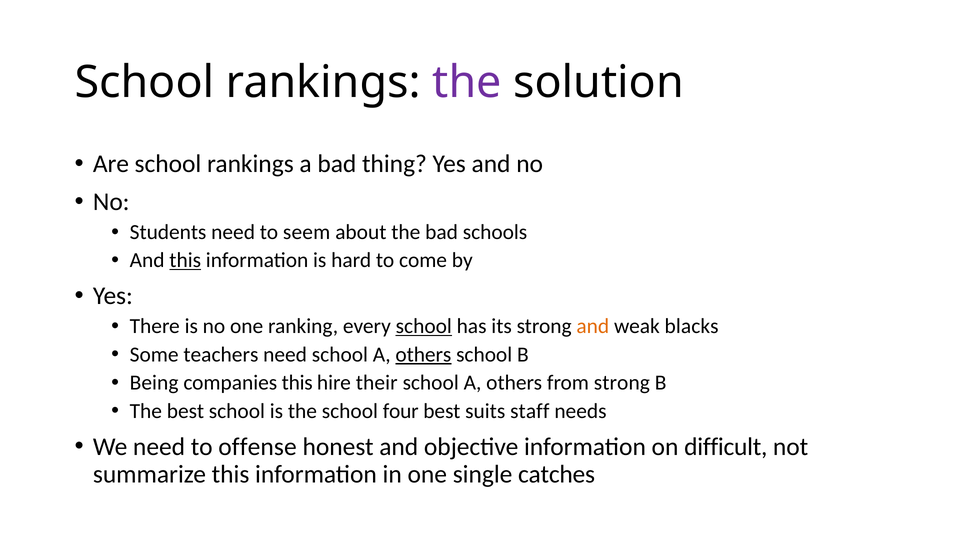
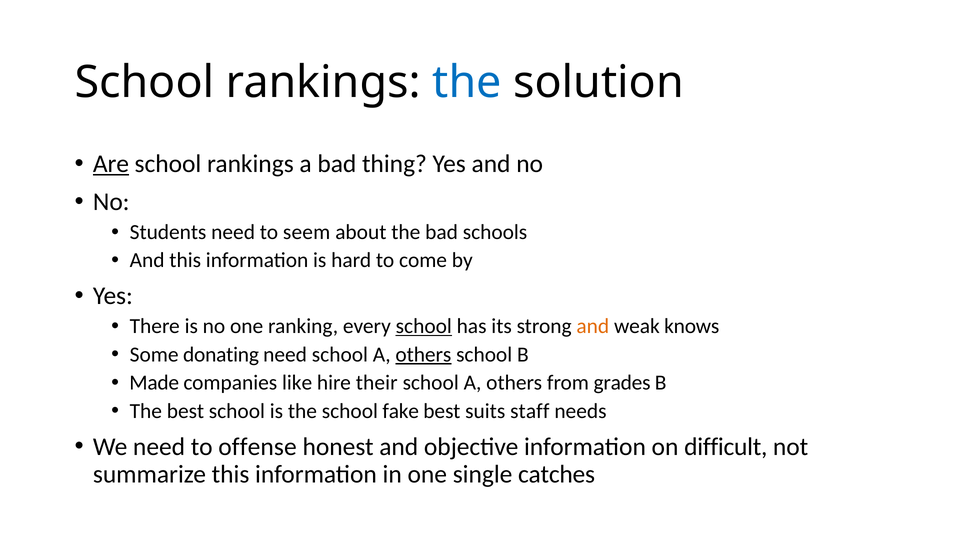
the colour: purple -> blue (467, 82)
Are underline: none -> present (111, 164)
this underline: present -> none (185, 260)
blacks: blacks -> knows (692, 326)
teachers: teachers -> donating (221, 354)
Being: Being -> Made (154, 383)
companies this: this -> like (297, 383)
from strong: strong -> grades (622, 383)
four: four -> fake (401, 411)
